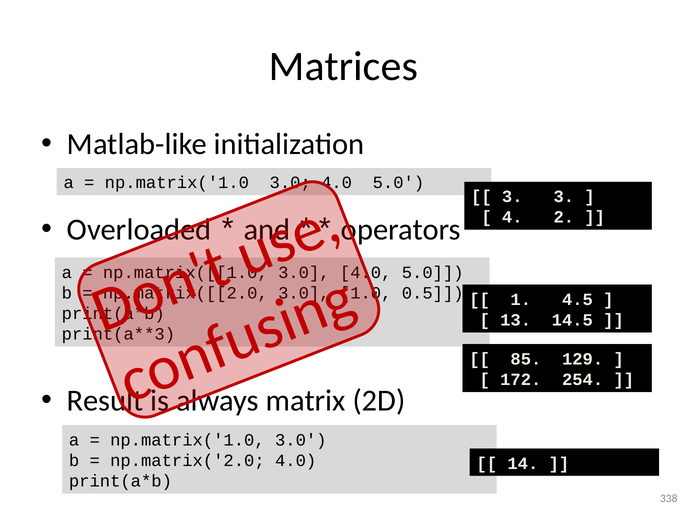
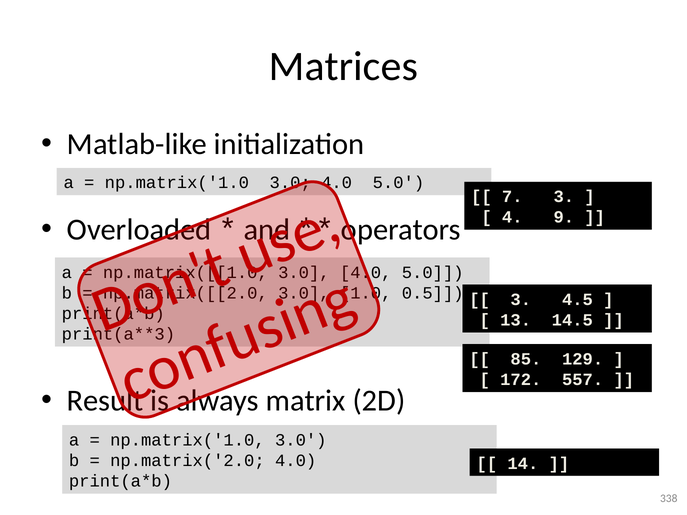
3: 3 -> 7 (512, 197)
2: 2 -> 9 (564, 217)
1: 1 -> 3 (521, 300)
254: 254 -> 557 (583, 380)
